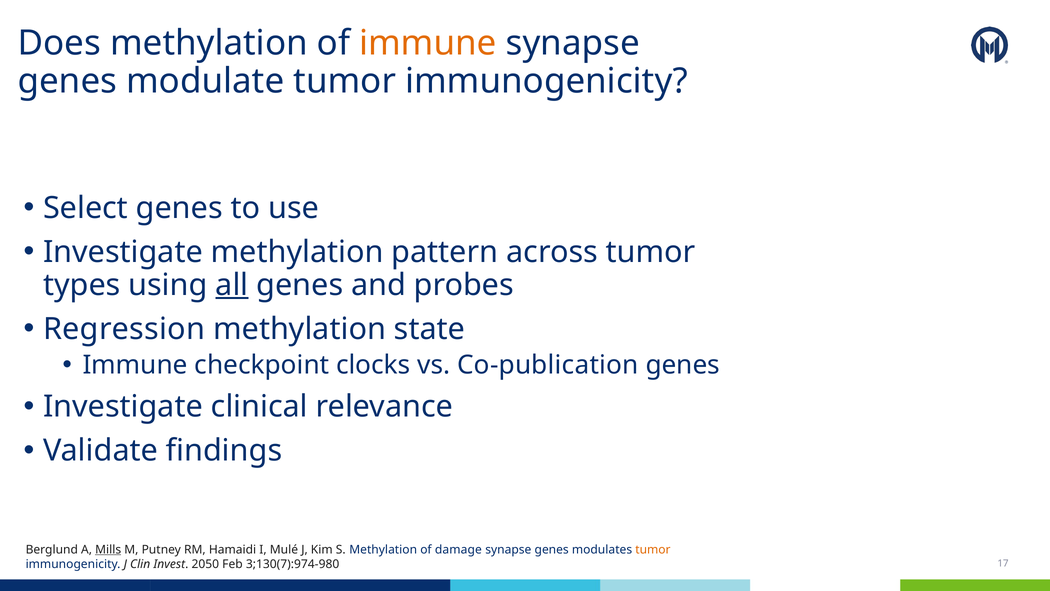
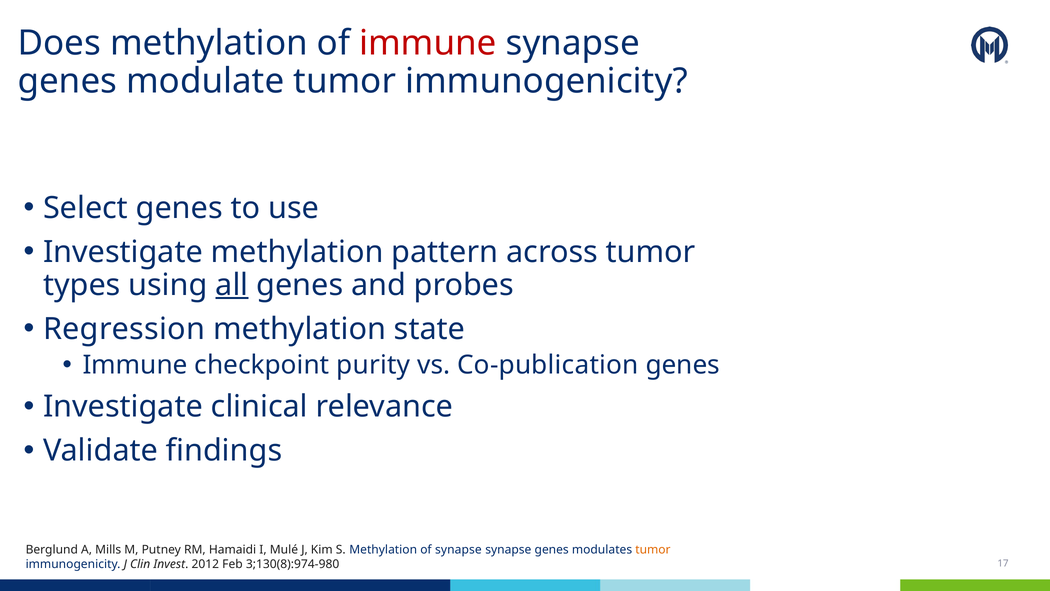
immune colour: orange -> red (428, 43)
clocks: clocks -> purity (373, 365)
Mills underline: present -> none (108, 549)
of damage: damage -> synapse (458, 549)
2050: 2050 -> 2012 (205, 564)
3;130(7):974-980: 3;130(7):974-980 -> 3;130(8):974-980 (293, 564)
